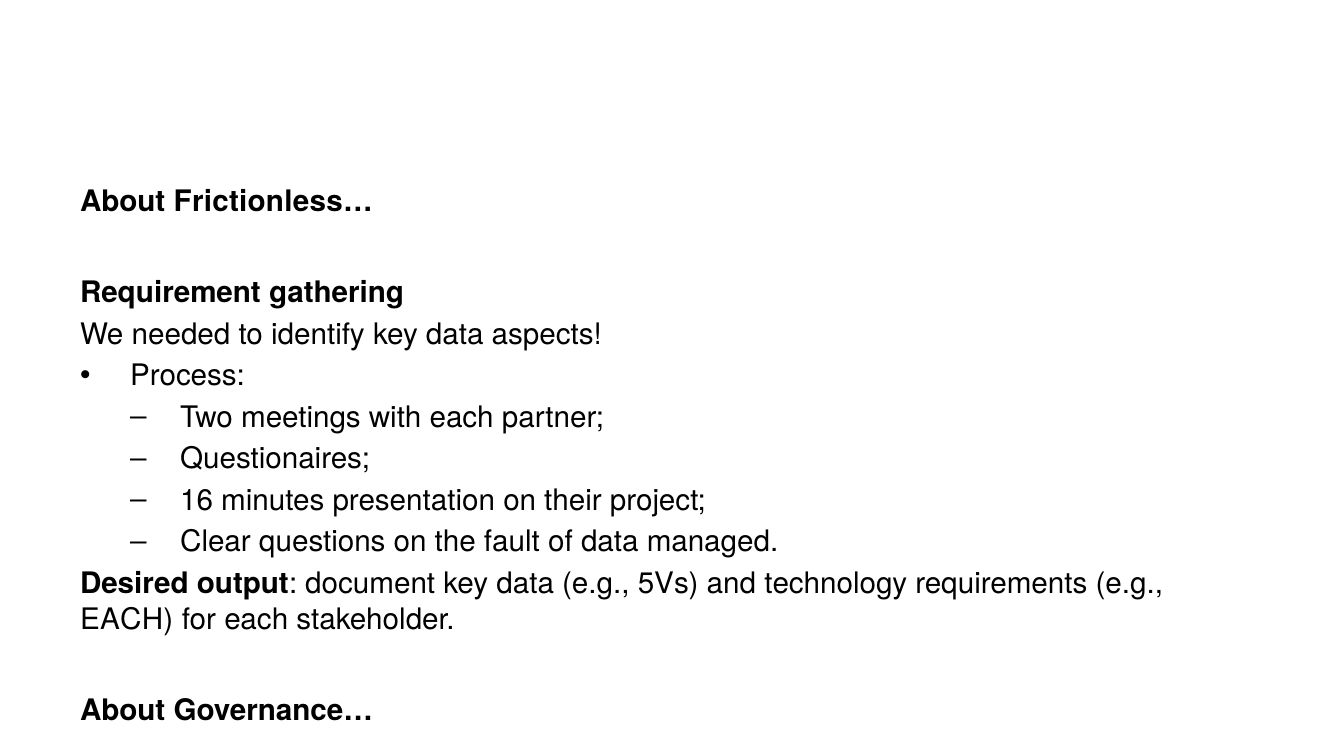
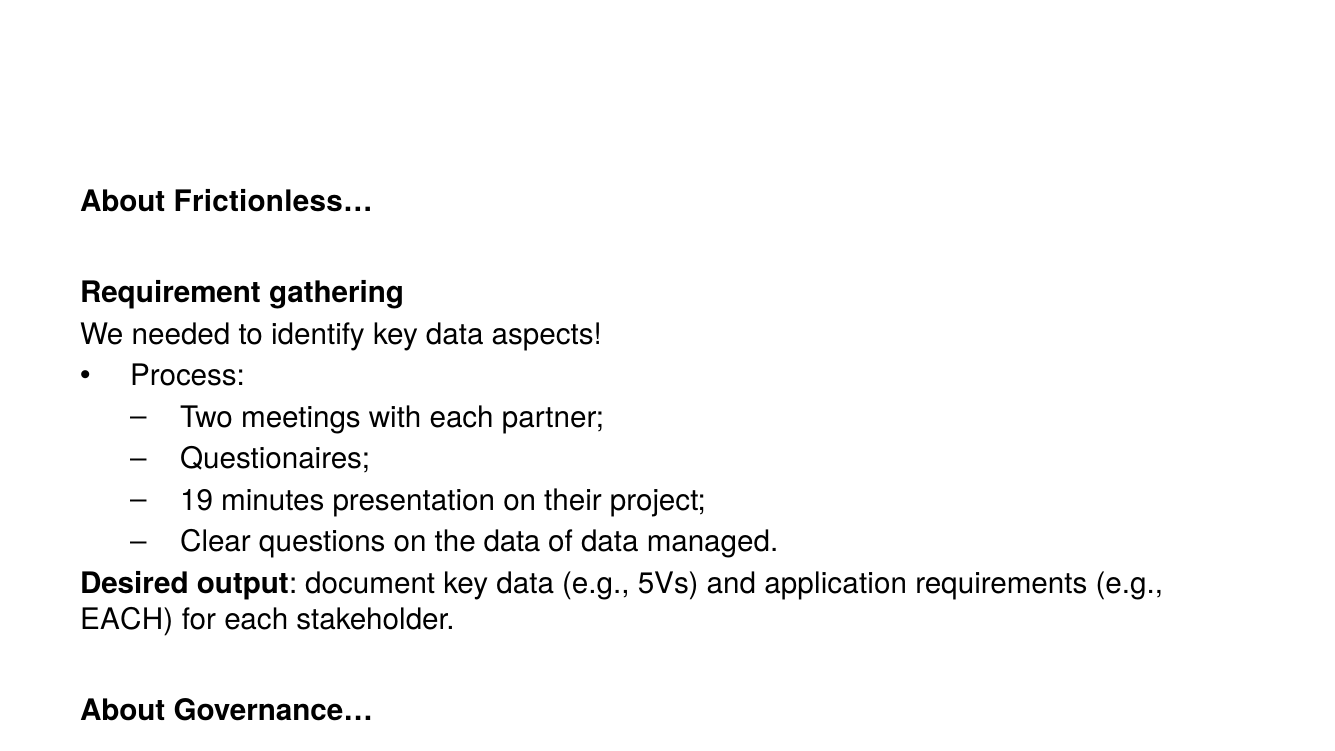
16: 16 -> 19 (197, 501)
the fault: fault -> data (512, 542)
technology: technology -> application (836, 584)
